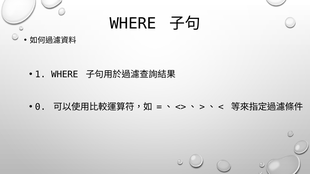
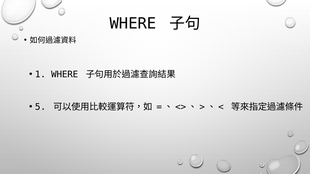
0: 0 -> 5 (40, 107)
